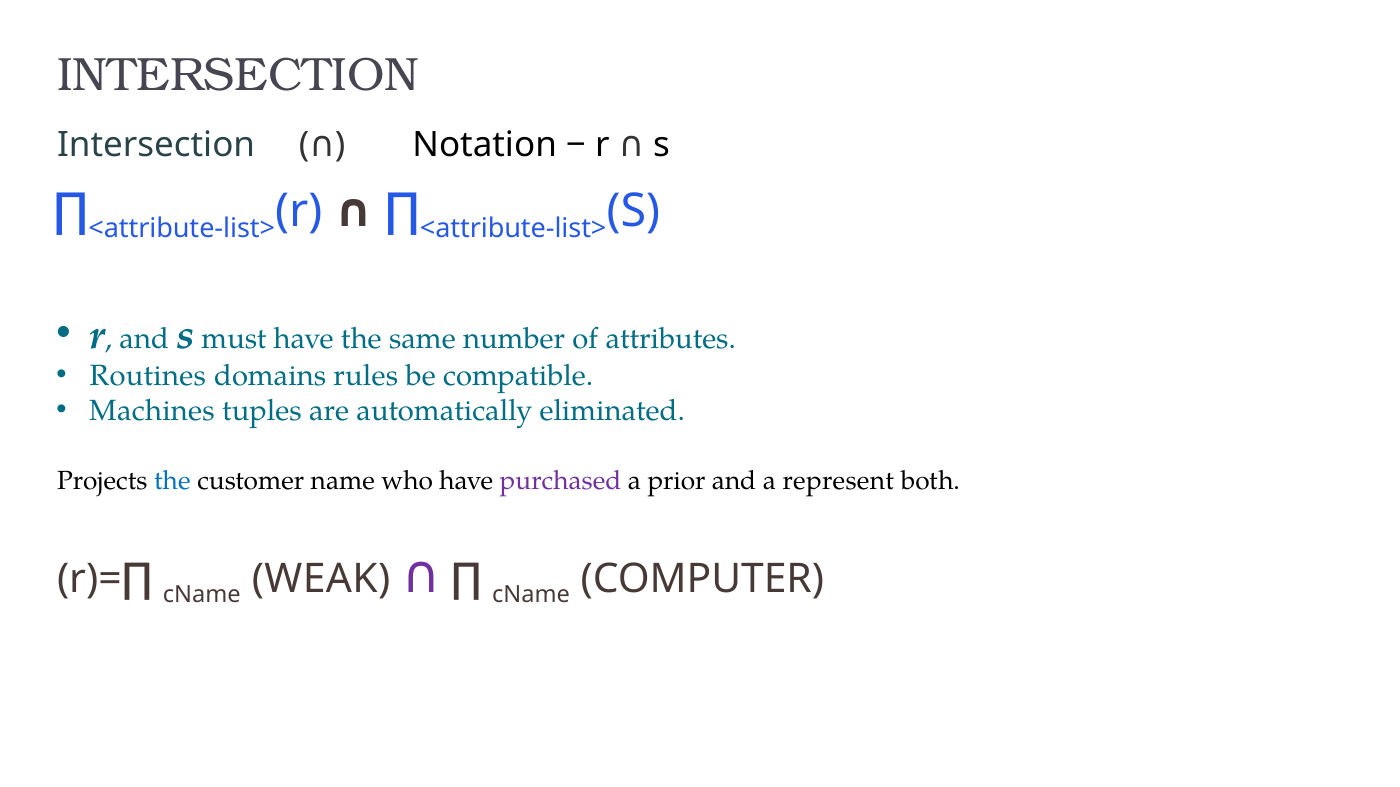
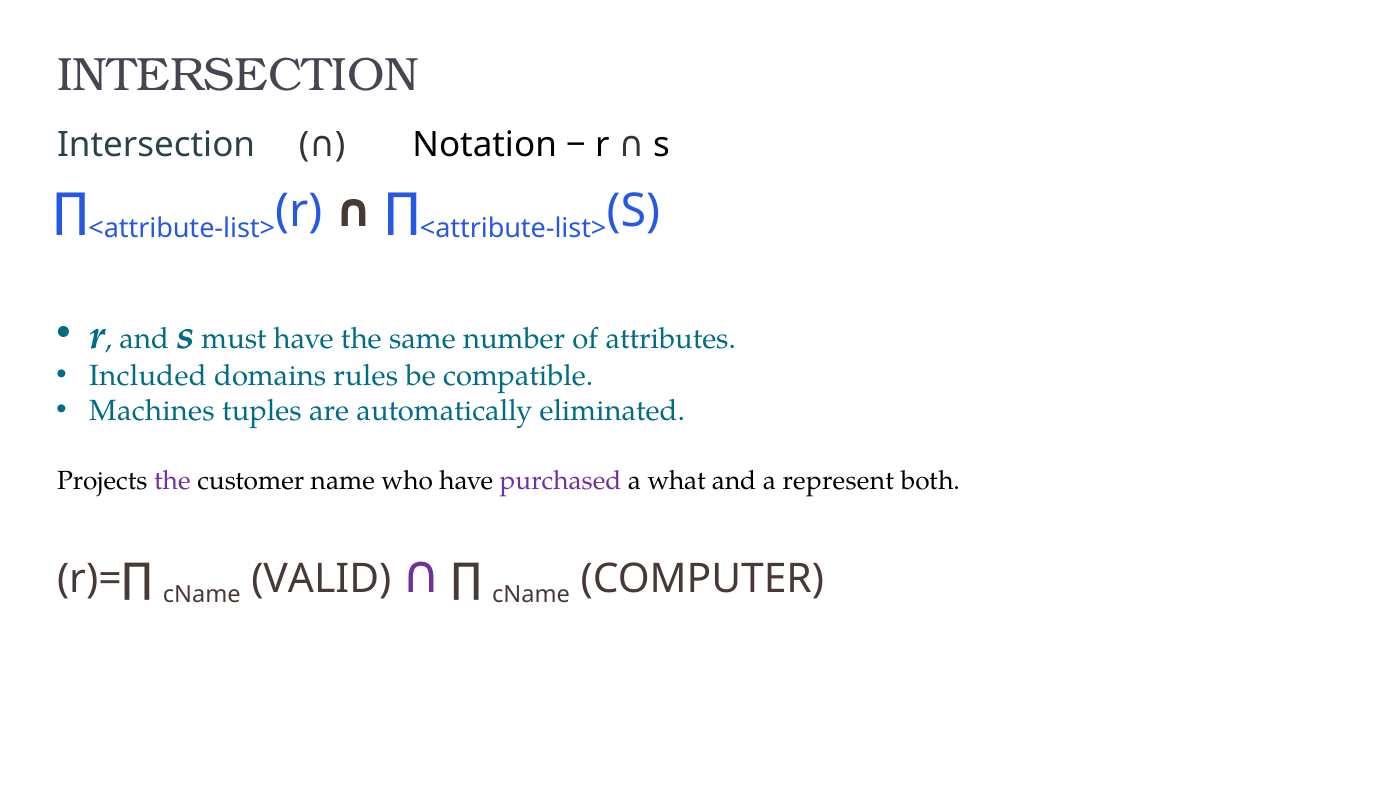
Routines: Routines -> Included (148, 376)
the colour: blue -> purple (172, 482)
prior: prior -> what (677, 482)
WEAK: WEAK -> VALID (321, 579)
